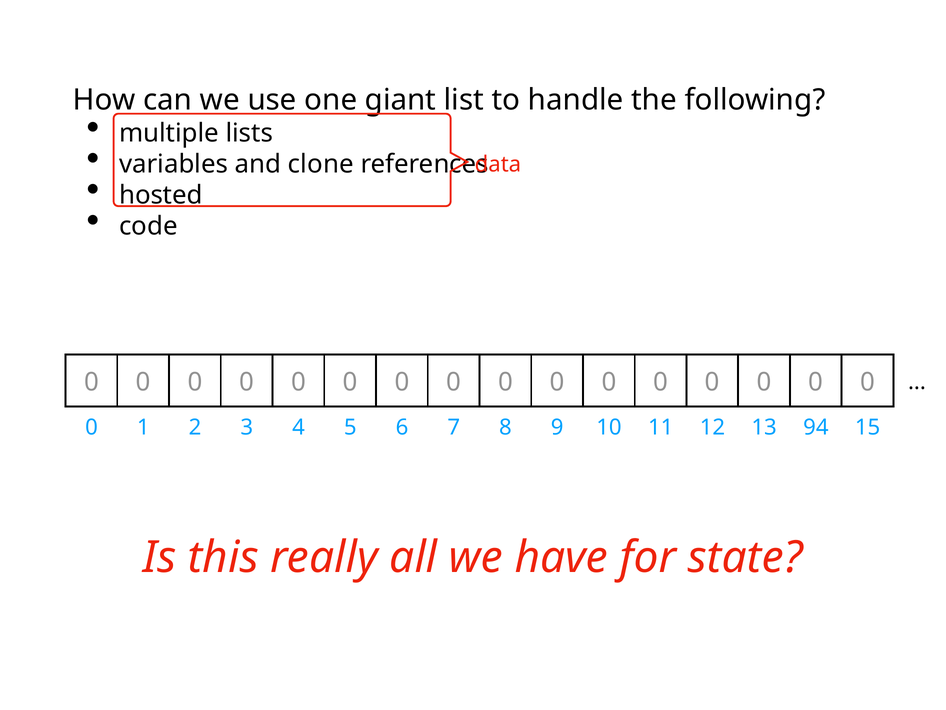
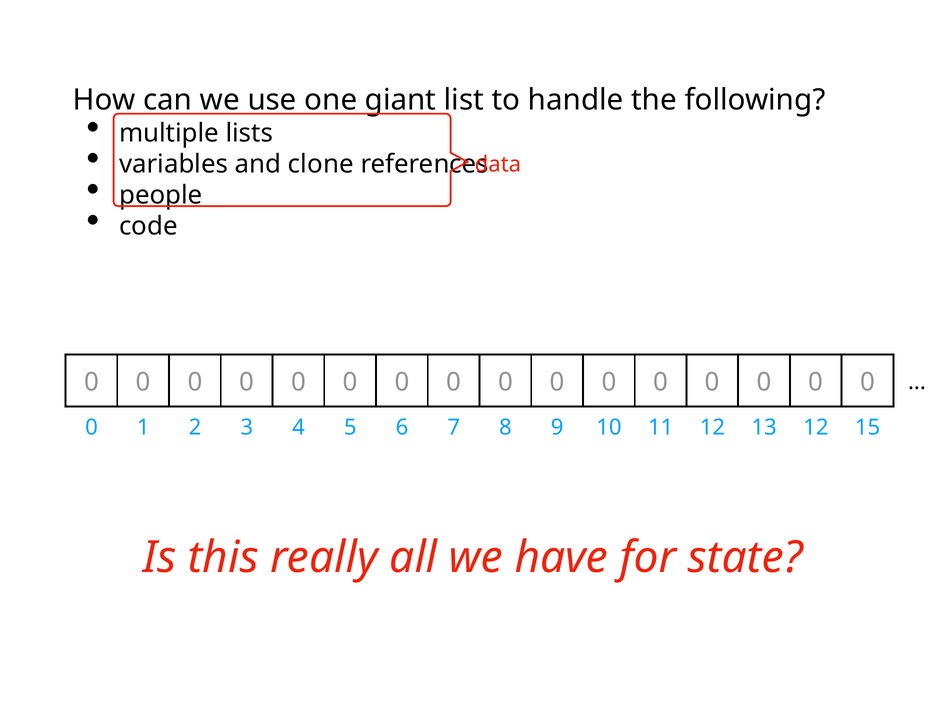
hosted: hosted -> people (161, 195)
5 94: 94 -> 12 (816, 427)
